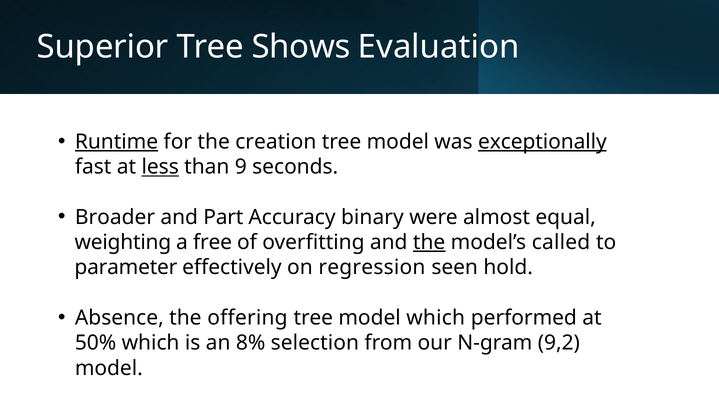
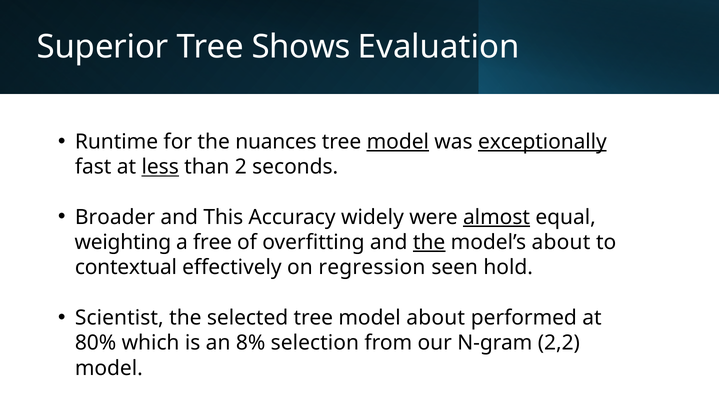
Runtime underline: present -> none (117, 142)
creation: creation -> nuances (276, 142)
model underline: none -> present (398, 142)
9: 9 -> 2 (241, 167)
Part: Part -> This (223, 217)
binary: binary -> widely (372, 217)
almost underline: none -> present (496, 217)
model’s called: called -> about (561, 243)
parameter: parameter -> contextual (126, 268)
Absence: Absence -> Scientist (119, 318)
offering: offering -> selected (248, 318)
model which: which -> about (436, 318)
50%: 50% -> 80% (96, 343)
9,2: 9,2 -> 2,2 (559, 343)
